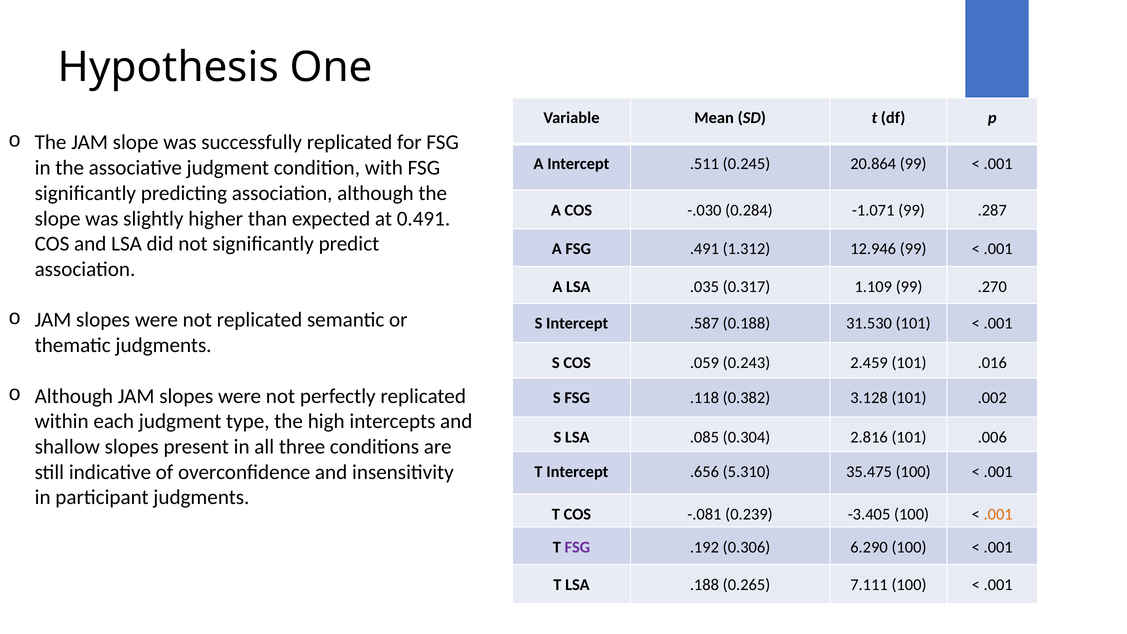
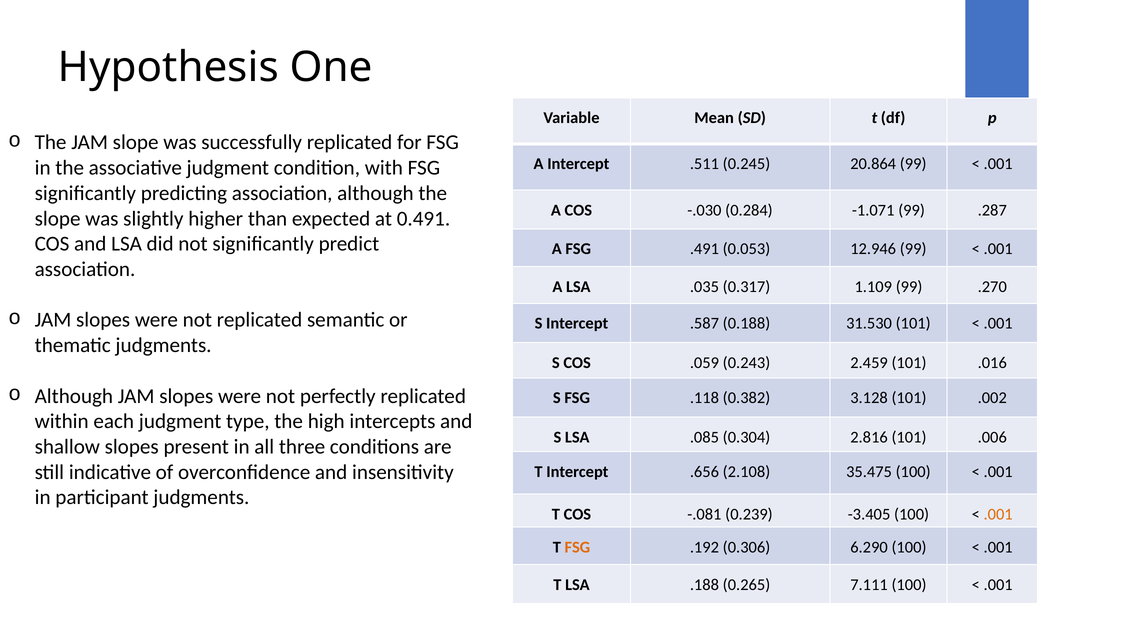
1.312: 1.312 -> 0.053 (746, 249)
5.310: 5.310 -> 2.108 (746, 472)
FSG colour: purple -> orange (577, 547)
